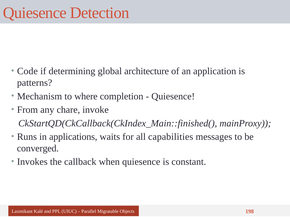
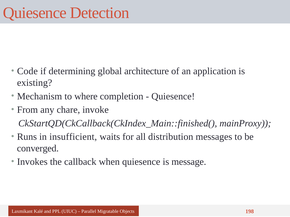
patterns: patterns -> existing (35, 83)
applications: applications -> insufficient (73, 137)
capabilities: capabilities -> distribution (171, 137)
constant: constant -> message (189, 162)
